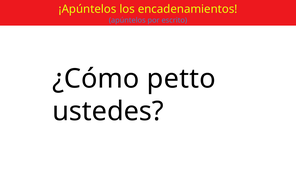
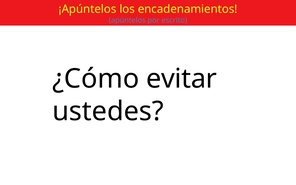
petto: petto -> evitar (182, 79)
